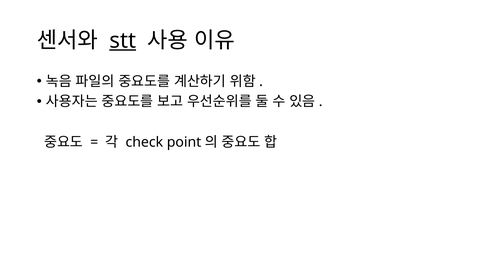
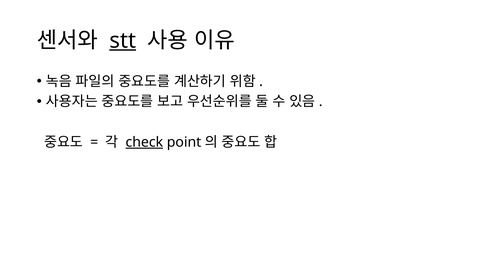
check underline: none -> present (144, 142)
